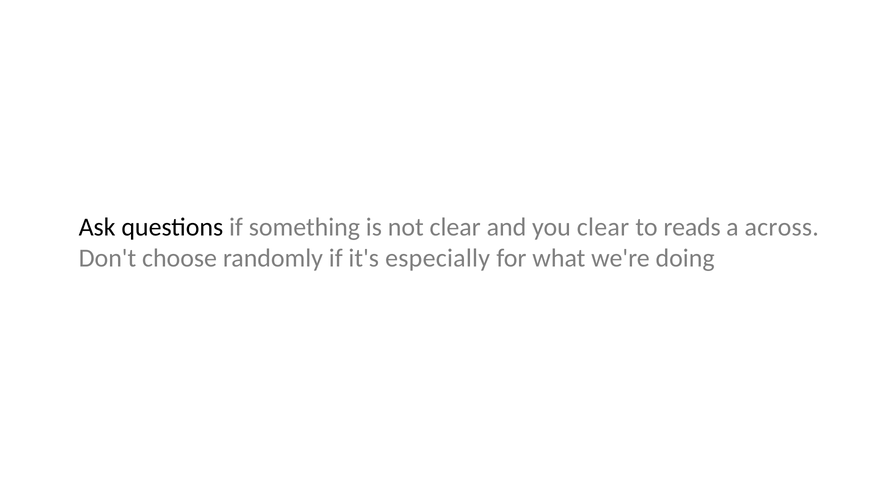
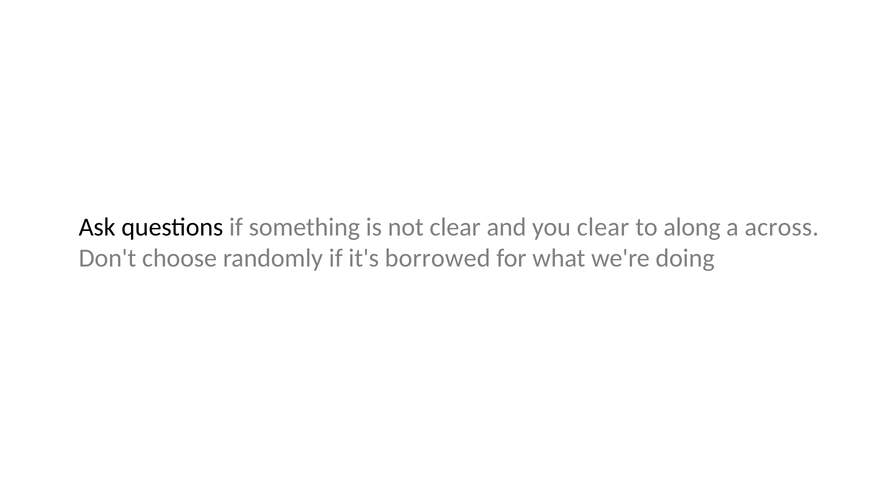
reads: reads -> along (692, 227)
especially: especially -> borrowed (438, 258)
